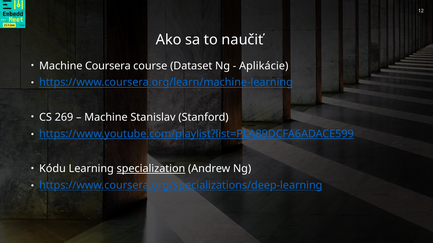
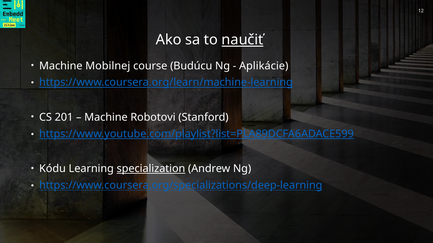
naučiť underline: none -> present (243, 40)
Coursera: Coursera -> Mobilnej (108, 66)
Dataset: Dataset -> Budúcu (191, 66)
269: 269 -> 201 (64, 118)
Stanislav: Stanislav -> Robotovi (153, 118)
